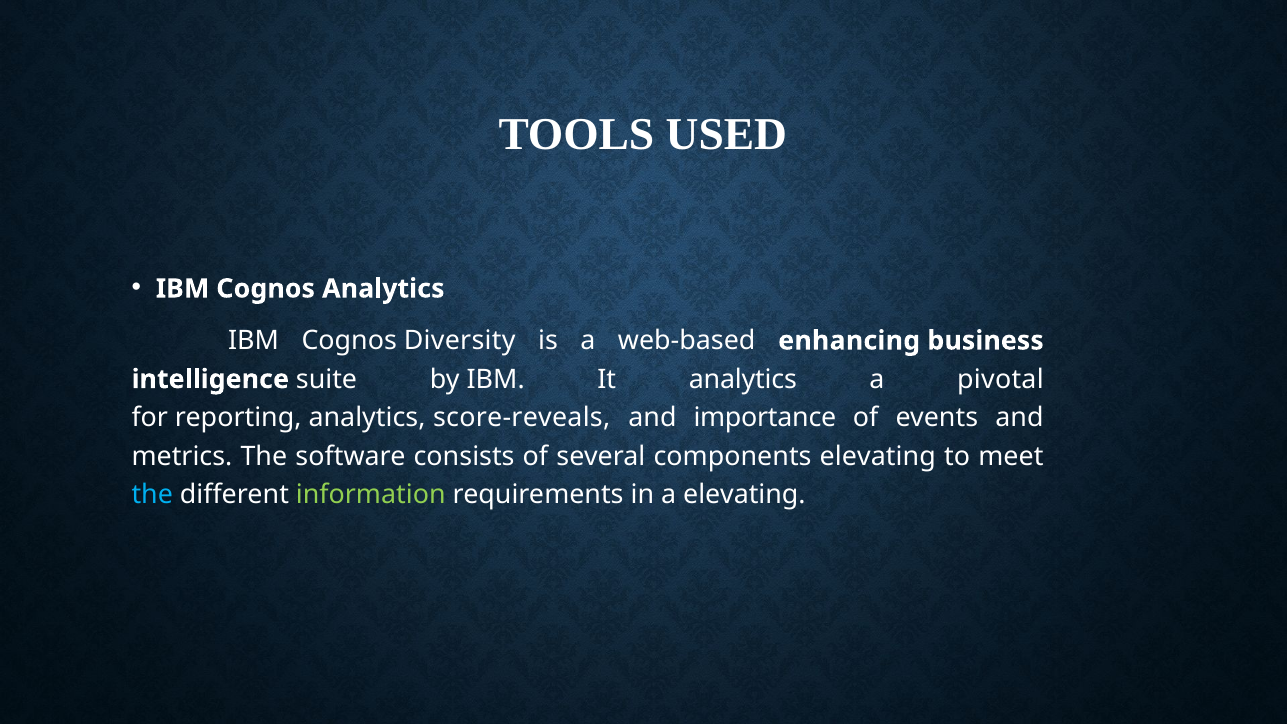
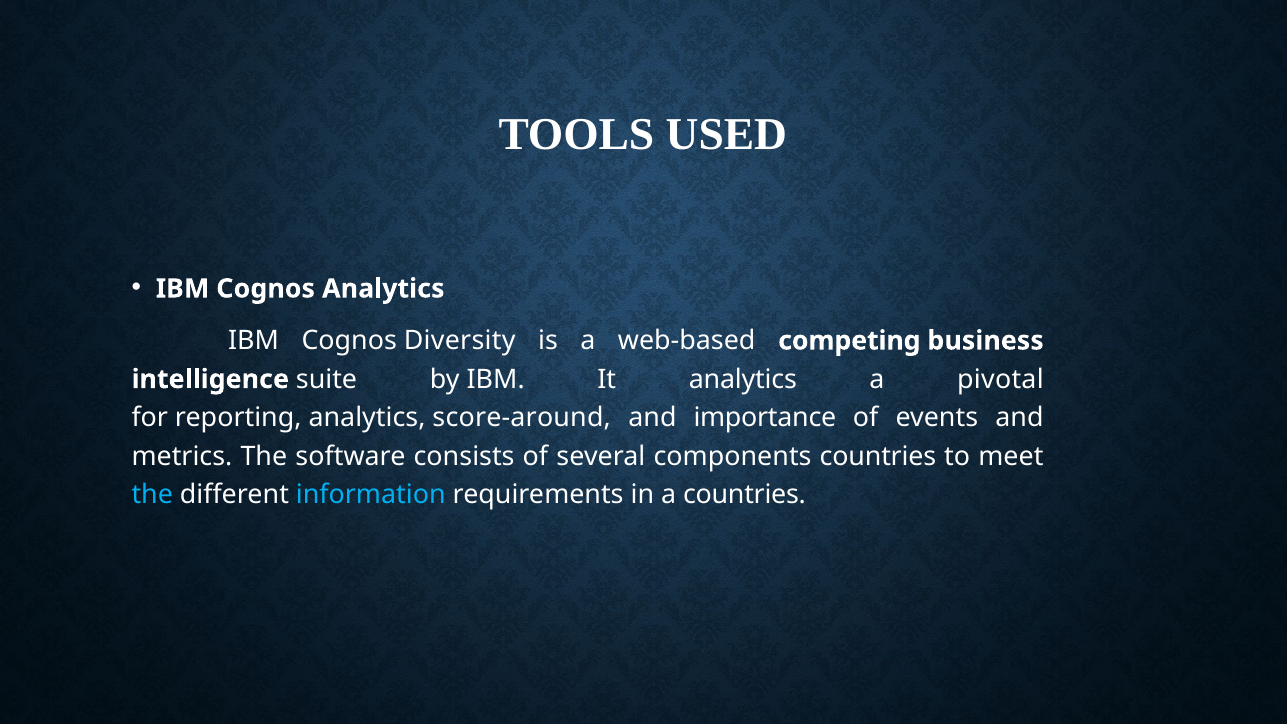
enhancing: enhancing -> competing (849, 341)
score-reveals: score-reveals -> score-around (522, 418)
components elevating: elevating -> countries (878, 456)
information colour: light green -> light blue (371, 495)
a elevating: elevating -> countries (744, 495)
